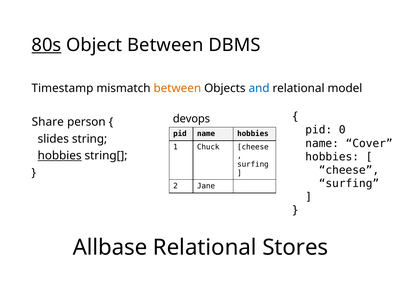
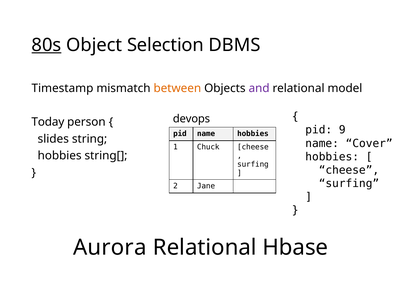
Object Between: Between -> Selection (165, 45)
and colour: blue -> purple (259, 88)
Share: Share -> Today (48, 122)
0: 0 -> 9 (342, 130)
hobbies underline: present -> none (60, 156)
Allbase: Allbase -> Aurora (110, 247)
Stores: Stores -> Hbase (295, 247)
